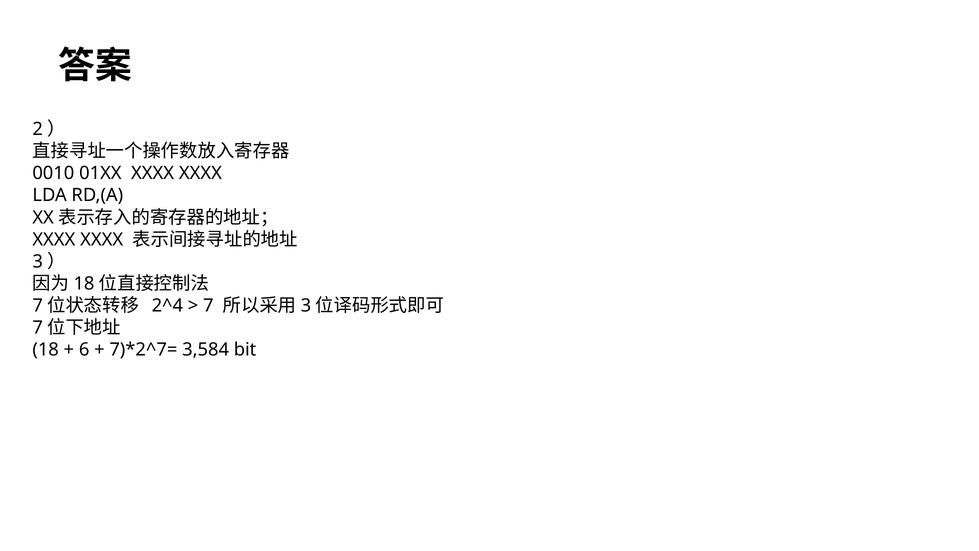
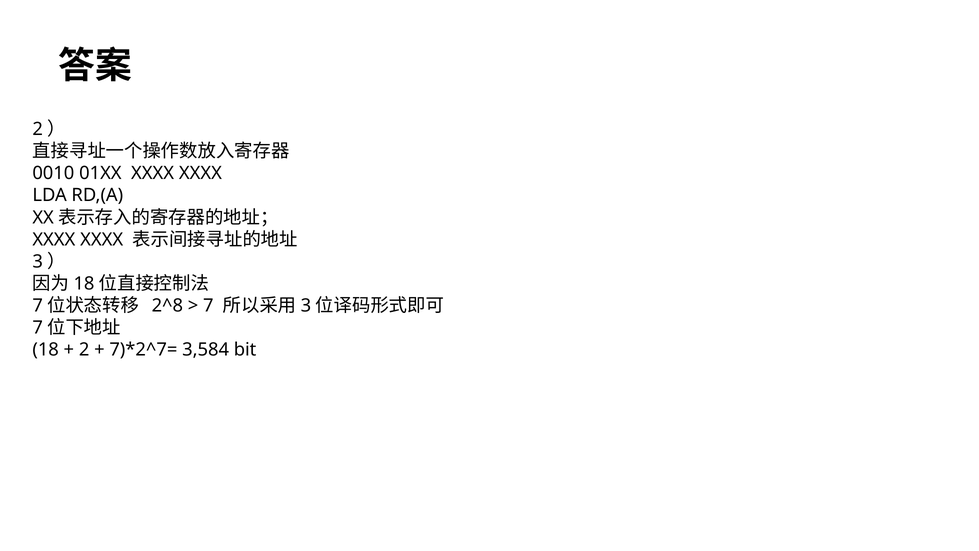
2^4: 2^4 -> 2^8 (167, 305)
6: 6 -> 2 (84, 350)
